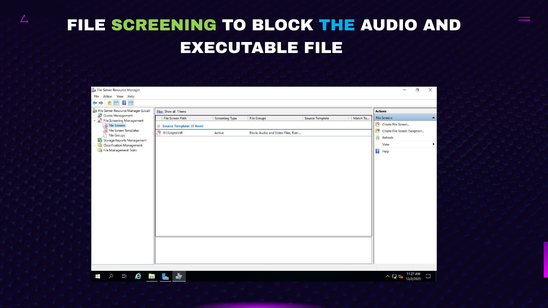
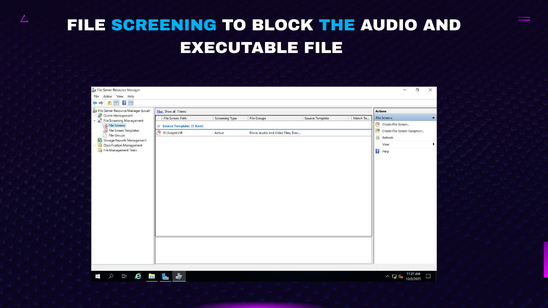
SCREENING colour: light green -> light blue (164, 25)
